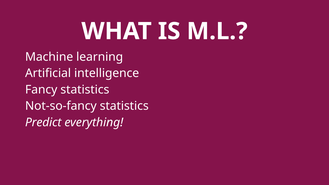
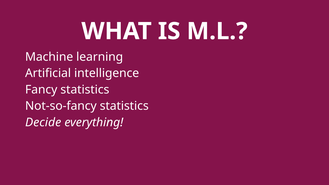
Predict: Predict -> Decide (43, 122)
